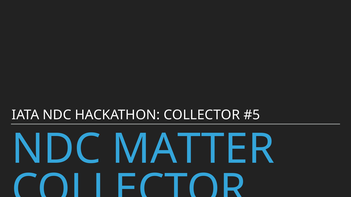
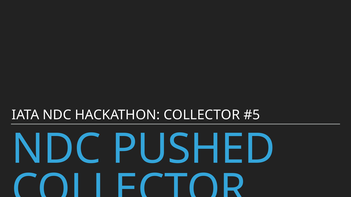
MATTER: MATTER -> PUSHED (194, 149)
